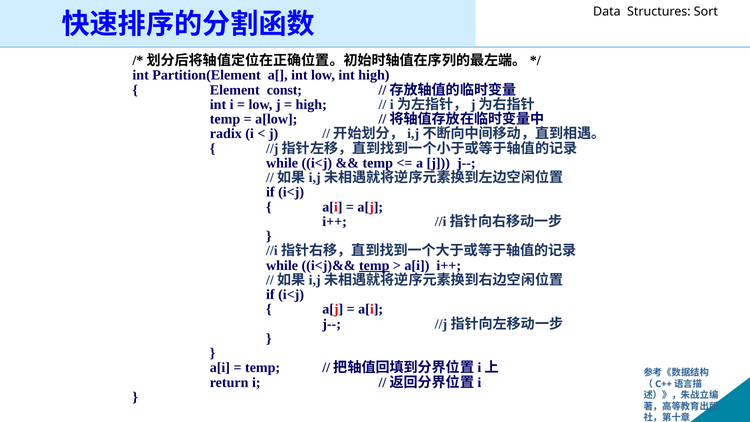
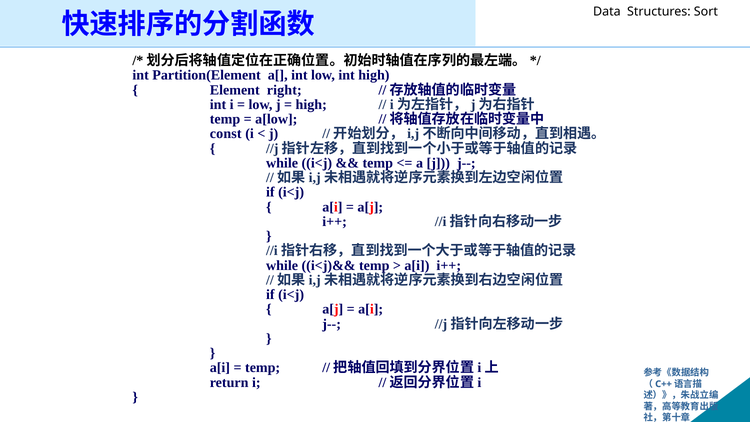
const: const -> right (284, 90)
radix: radix -> const (226, 134)
temp underline: present -> none (374, 265)
